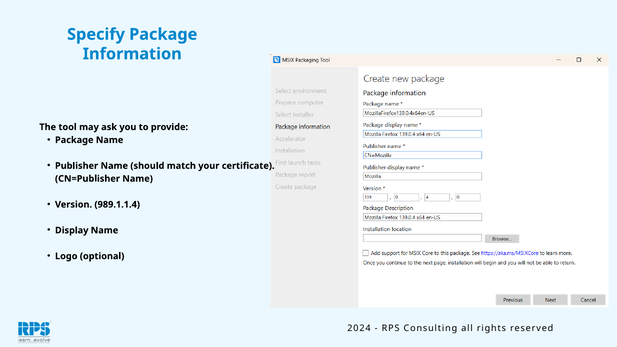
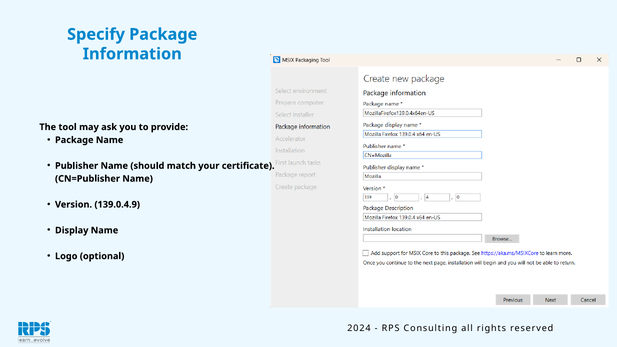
989.1.1.4: 989.1.1.4 -> 139.0.4.9 (117, 205)
